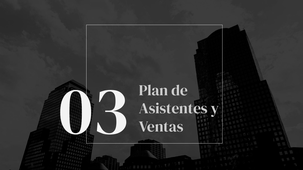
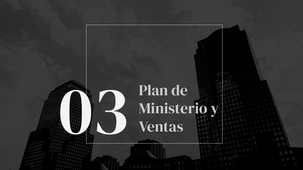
Asistentes: Asistentes -> Ministerio (173, 109)
